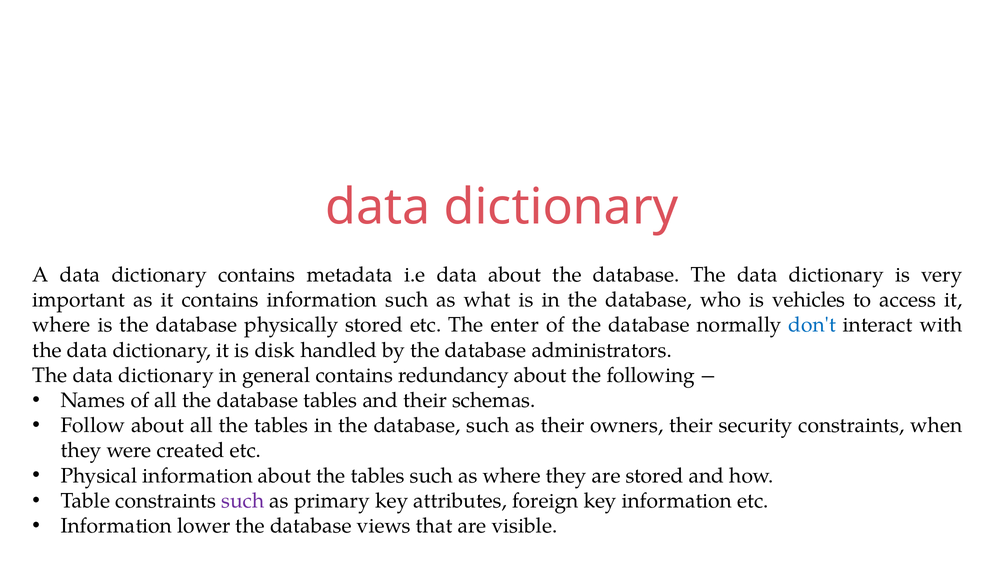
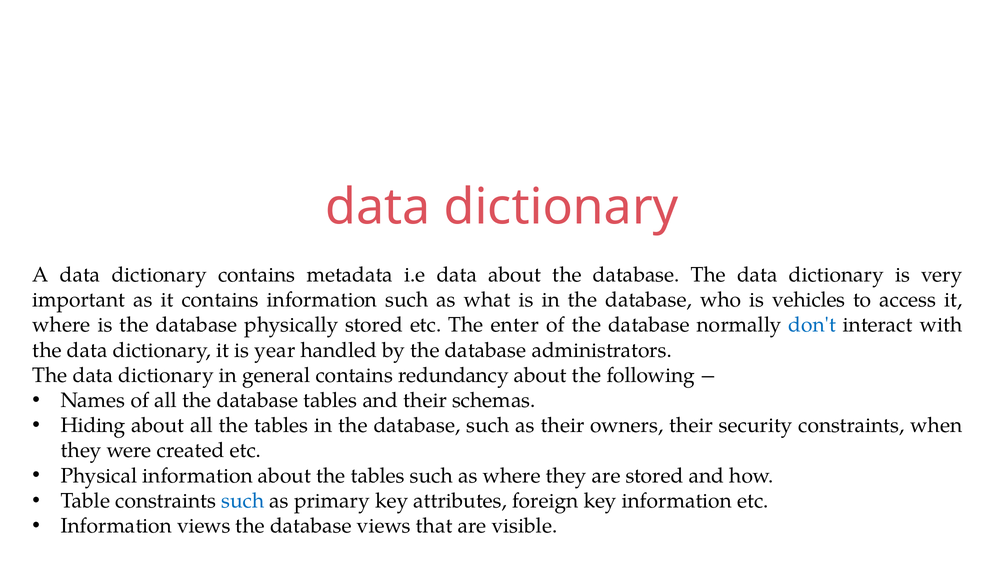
disk: disk -> year (275, 350)
Follow: Follow -> Hiding (93, 425)
such colour: purple -> blue (243, 501)
Information lower: lower -> views (204, 526)
